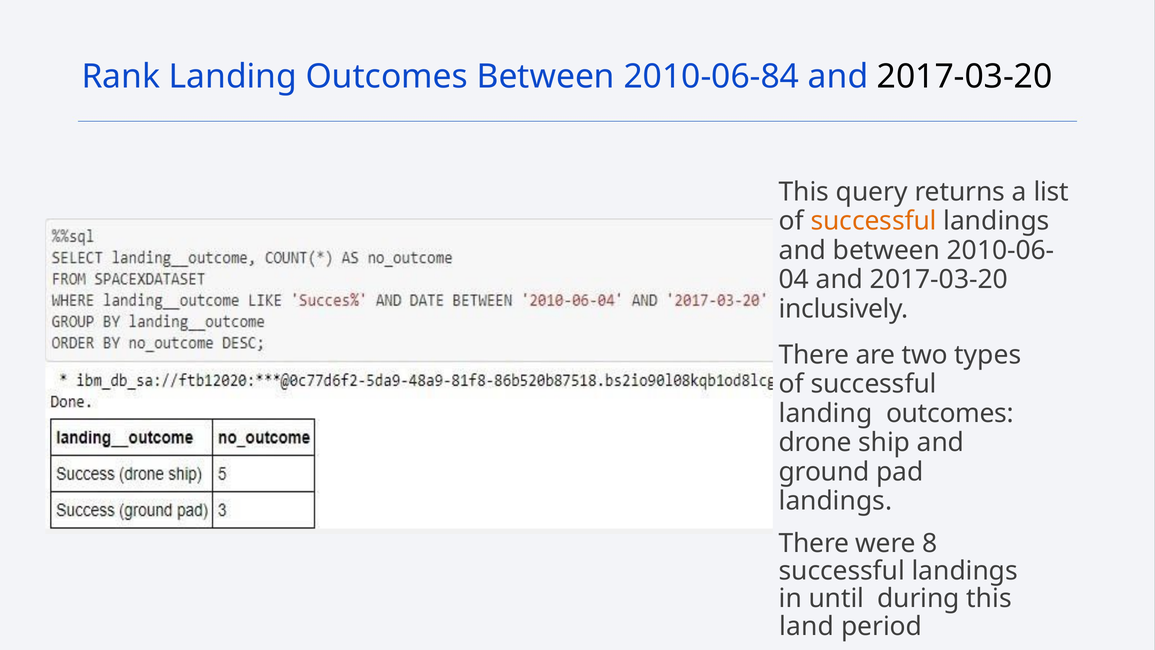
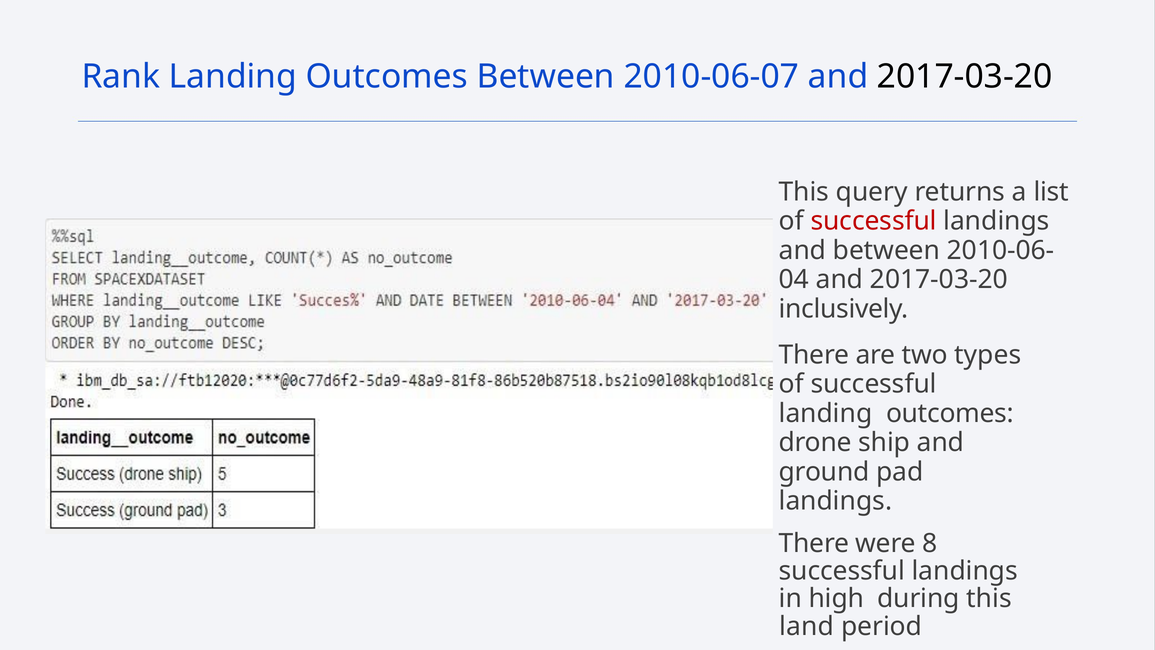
2010-06-84: 2010-06-84 -> 2010-06-07 (711, 77)
successful colour: orange -> red (874, 221)
until: until -> high (836, 598)
